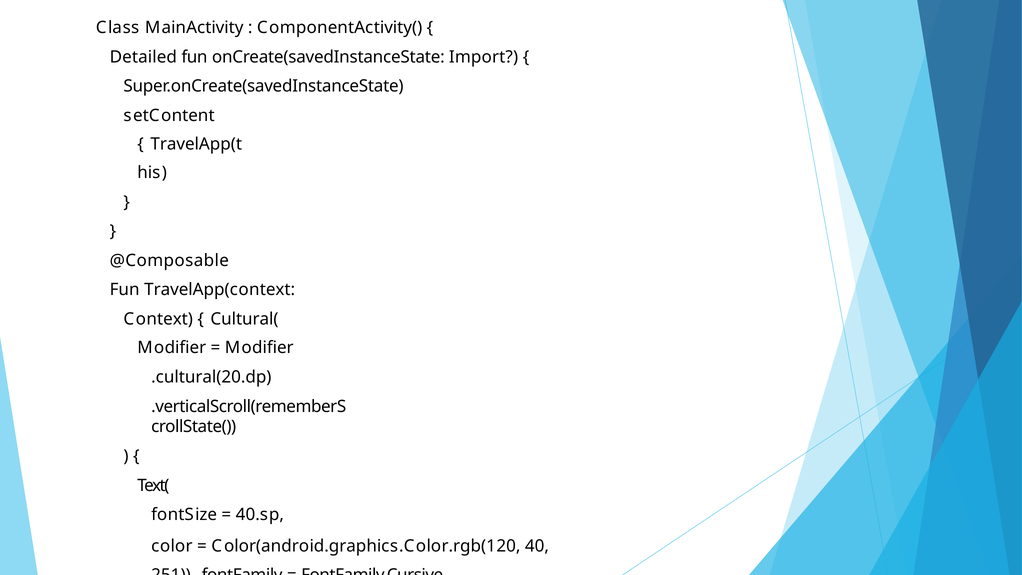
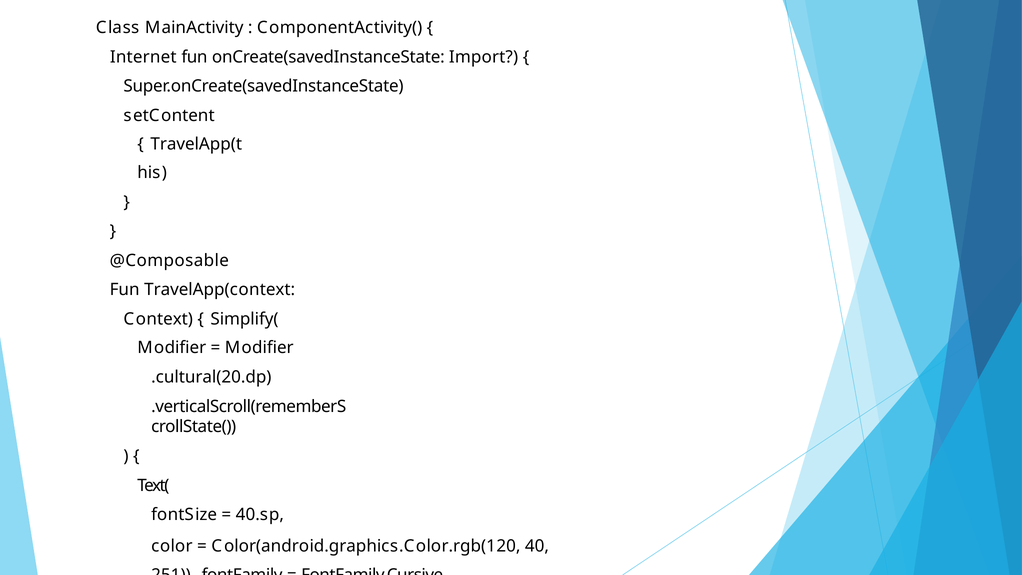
Detailed: Detailed -> Internet (143, 57)
Cultural(: Cultural( -> Simplify( (245, 319)
